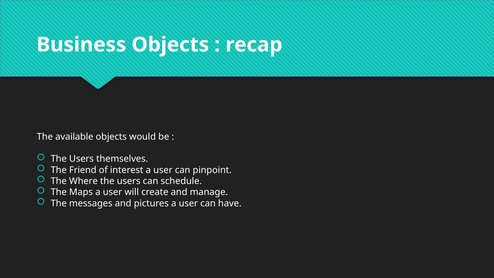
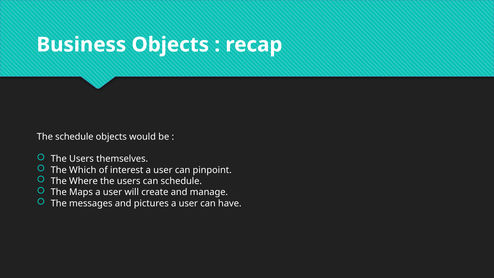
The available: available -> schedule (74, 137)
Friend: Friend -> Which (83, 170)
